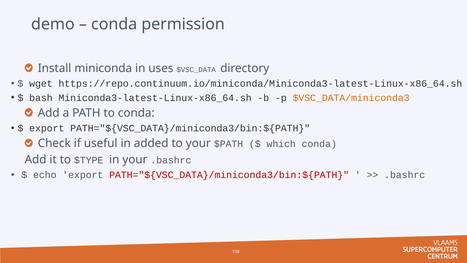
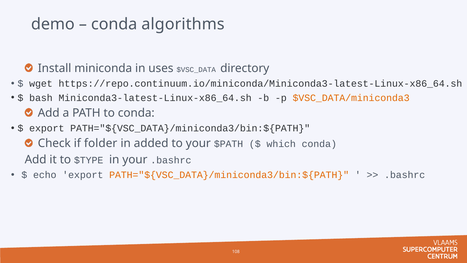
permission: permission -> algorithms (183, 24)
useful: useful -> folder (101, 143)
PATH="${VSC_DATA}/miniconda3/bin:${PATH colour: red -> orange (229, 175)
